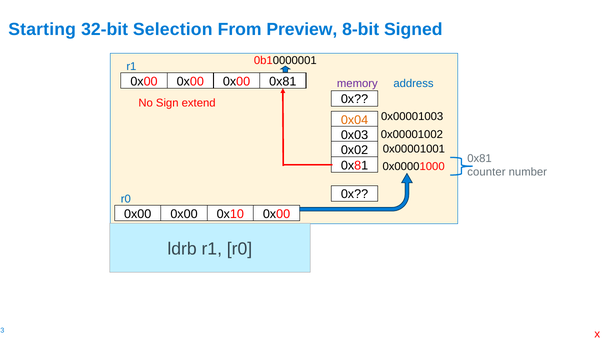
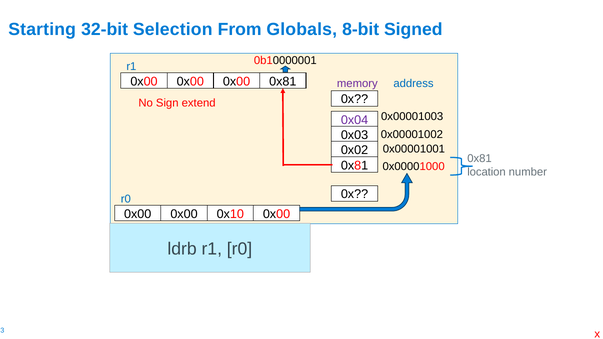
Preview: Preview -> Globals (302, 29)
0x04 colour: orange -> purple (355, 120)
counter: counter -> location (486, 172)
